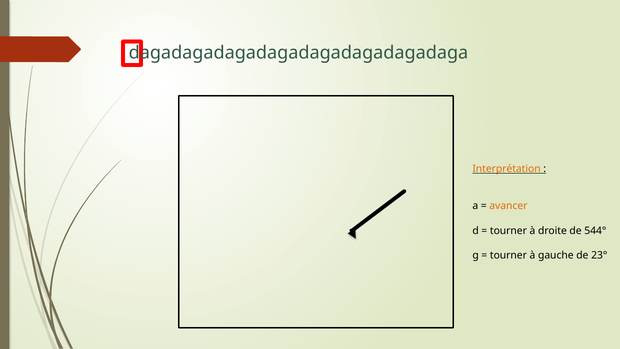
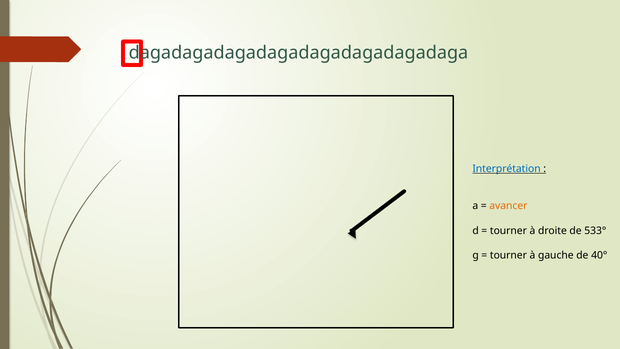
Interprétation colour: orange -> blue (507, 169)
544°: 544° -> 533° (595, 230)
23°: 23° -> 40° (599, 255)
